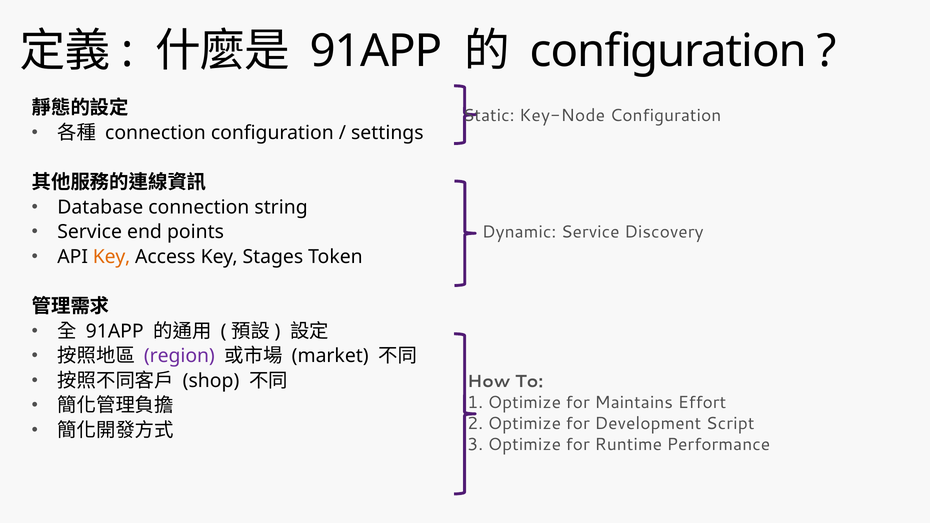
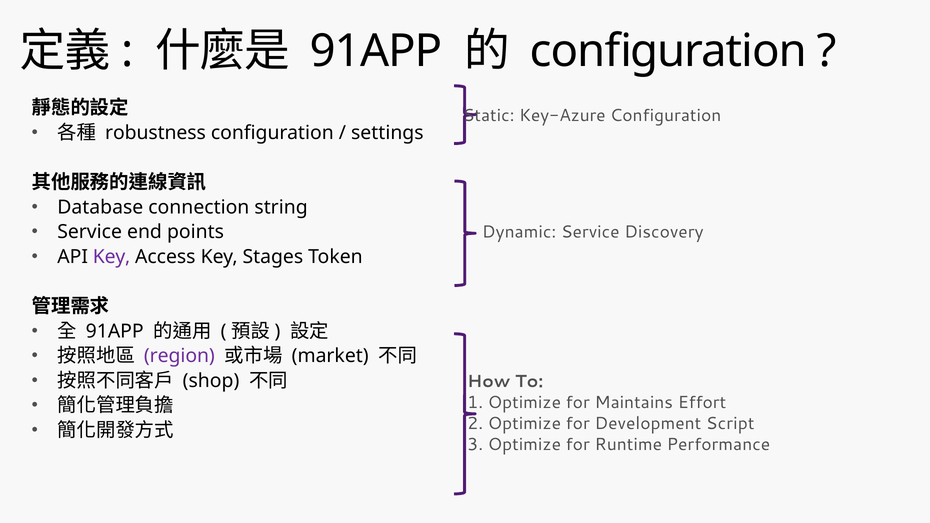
Key-Node: Key-Node -> Key-Azure (562, 116)
connection: connection -> robustness (155, 133)
Key colour: orange -> purple (112, 257)
